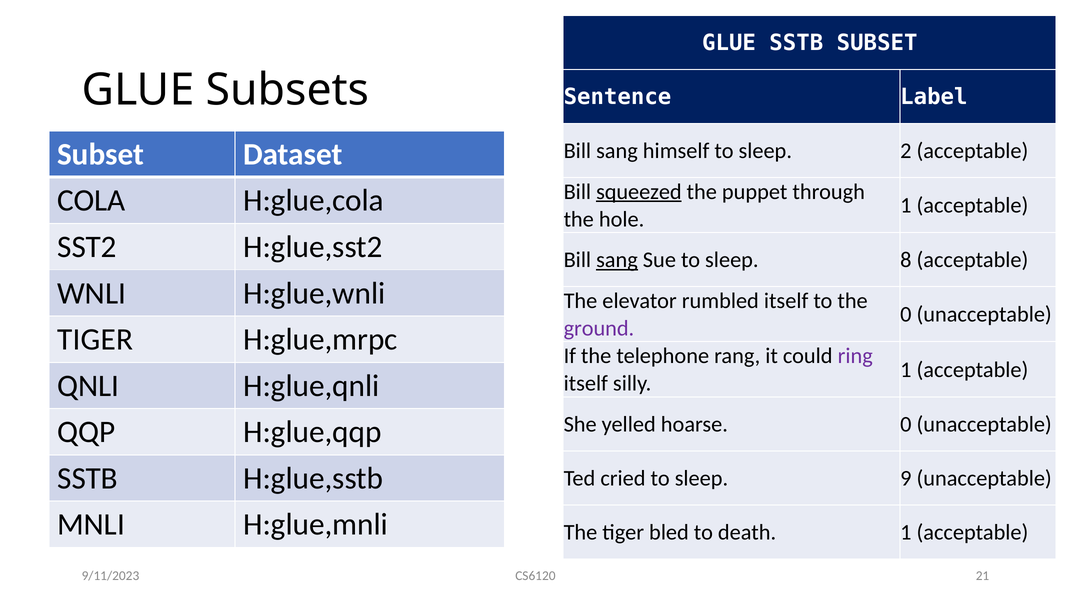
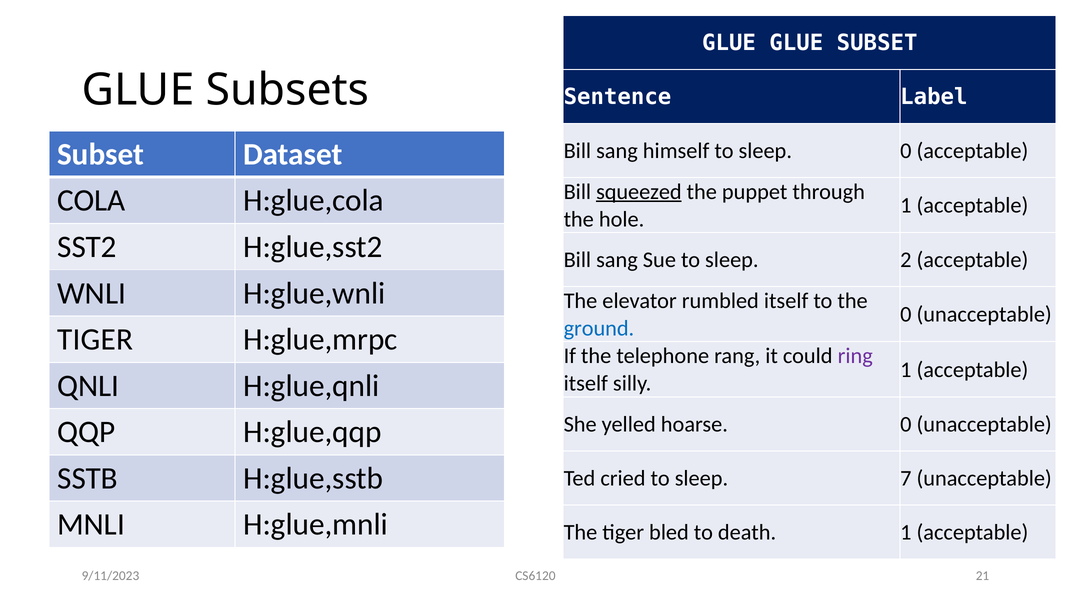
GLUE SSTB: SSTB -> GLUE (796, 43)
sleep 2: 2 -> 0 (906, 151)
sang underline: present -> none (617, 260)
8: 8 -> 2 (906, 260)
ground colour: purple -> blue (599, 328)
9: 9 -> 7 (906, 478)
